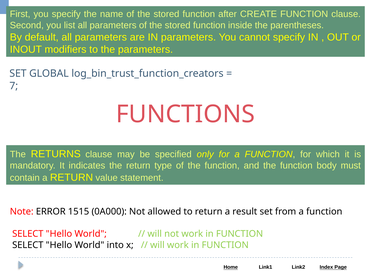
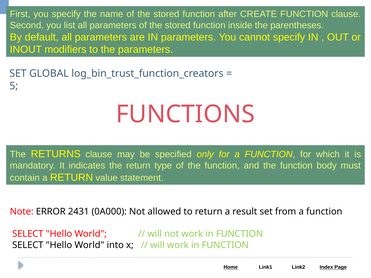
7: 7 -> 5 (14, 86)
1515: 1515 -> 2431 (79, 212)
